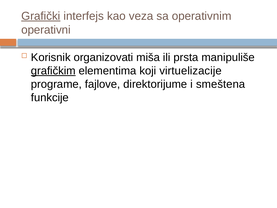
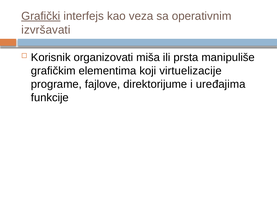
operativni: operativni -> izvršavati (46, 30)
grafičkim underline: present -> none (53, 71)
smeštena: smeštena -> uređajima (221, 84)
